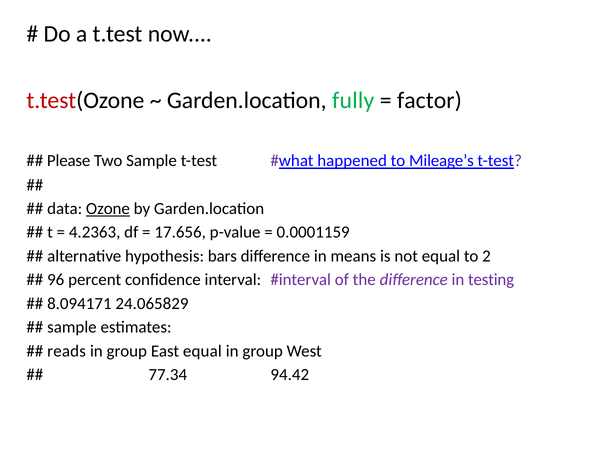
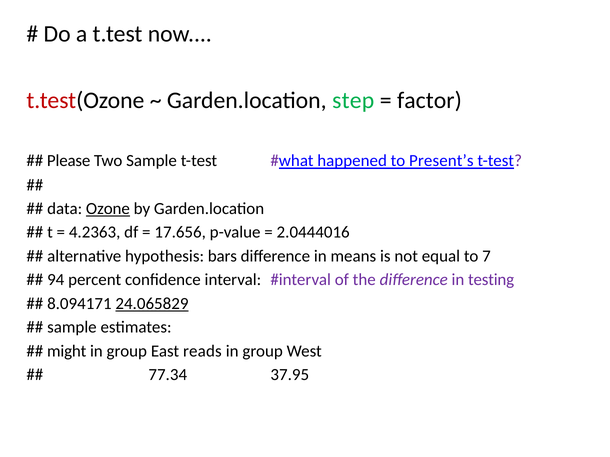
fully: fully -> step (353, 100)
Mileage’s: Mileage’s -> Present’s (441, 161)
0.0001159: 0.0001159 -> 2.0444016 (313, 233)
2: 2 -> 7 (487, 256)
96: 96 -> 94 (56, 280)
24.065829 underline: none -> present (152, 304)
reads: reads -> might (67, 351)
East equal: equal -> reads (202, 351)
94.42: 94.42 -> 37.95 (290, 375)
